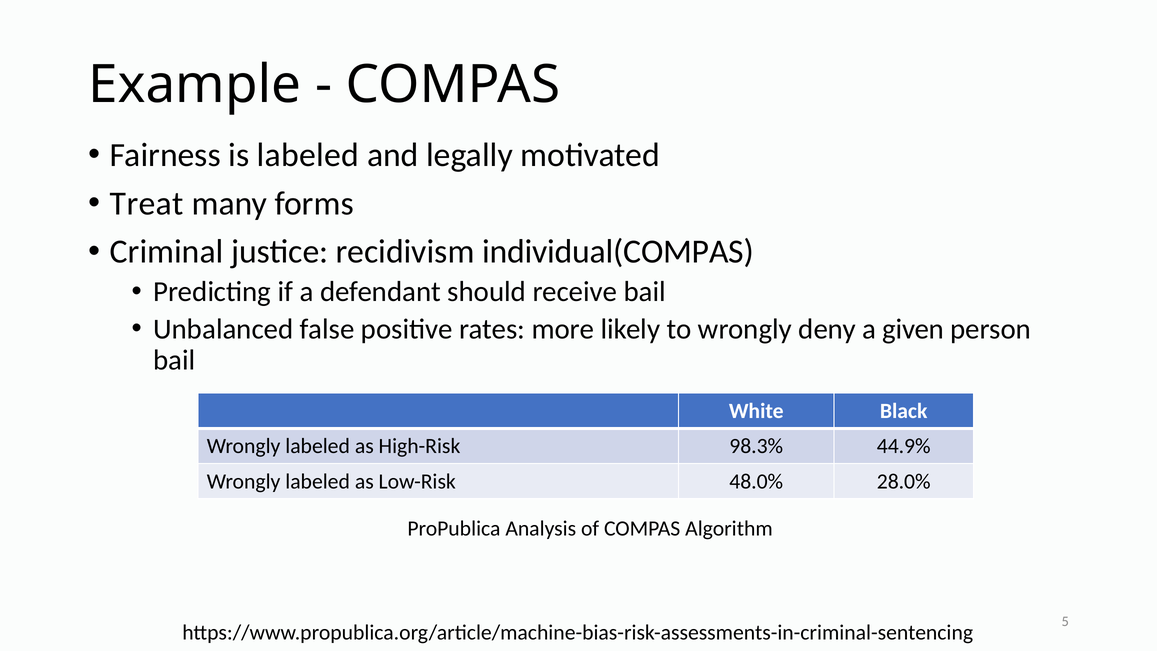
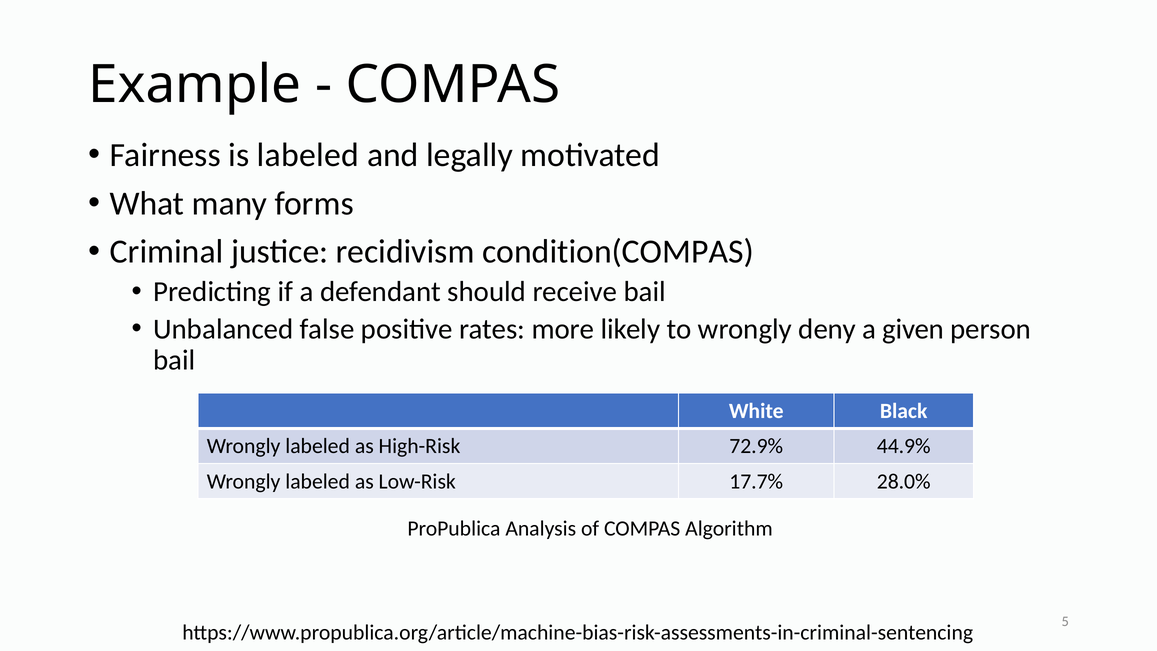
Treat: Treat -> What (147, 203)
individual(COMPAS: individual(COMPAS -> condition(COMPAS (618, 252)
98.3%: 98.3% -> 72.9% (756, 446)
48.0%: 48.0% -> 17.7% (756, 481)
